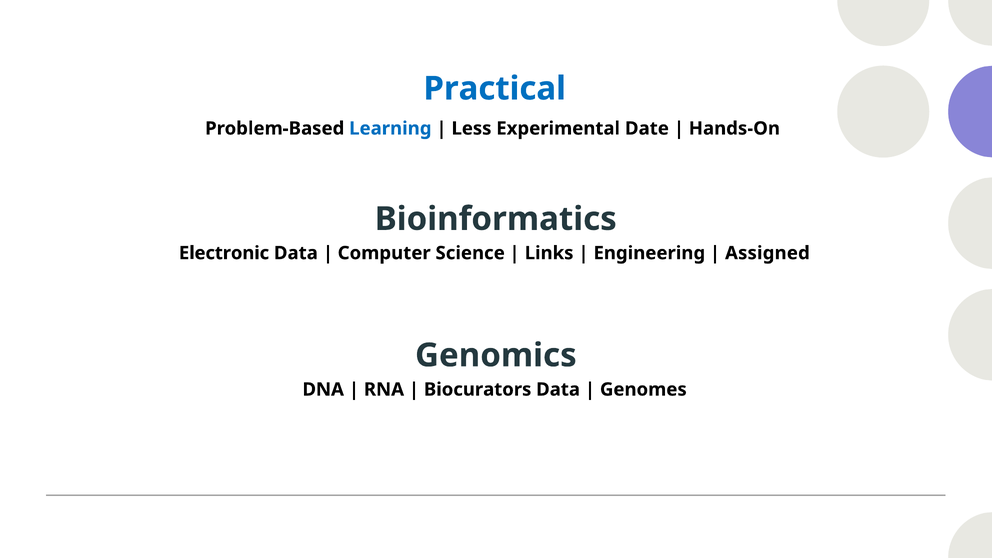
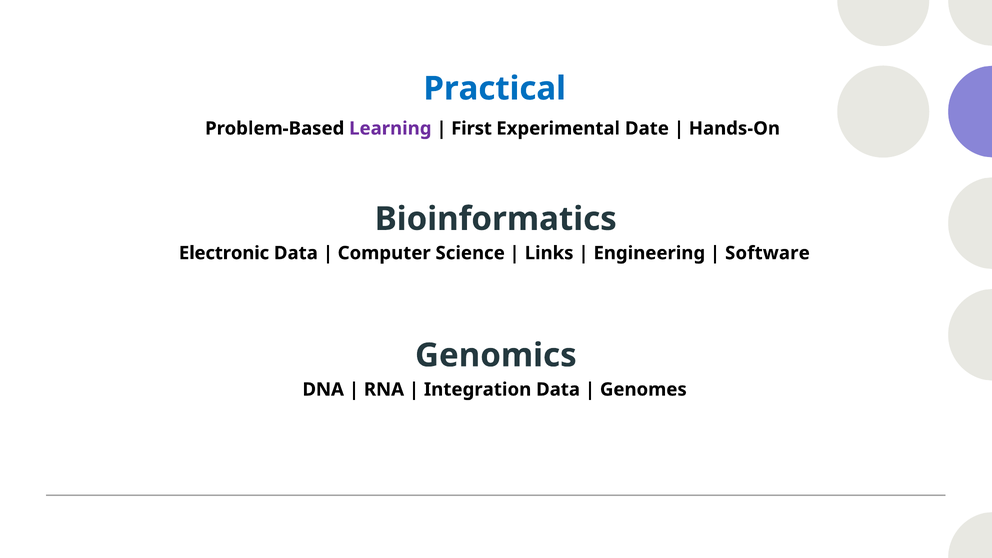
Learning colour: blue -> purple (390, 128)
Less: Less -> First (472, 128)
Assigned: Assigned -> Software (767, 253)
Biocurators: Biocurators -> Integration (478, 389)
